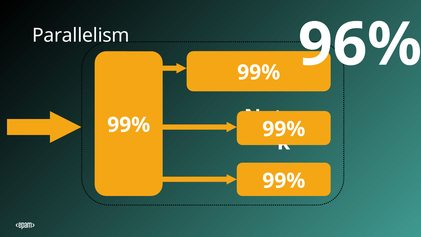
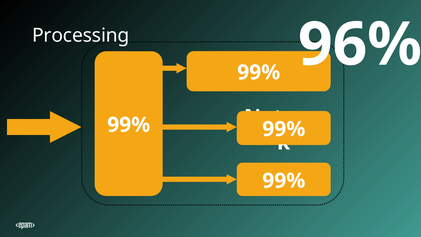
Parallelism: Parallelism -> Processing (81, 35)
